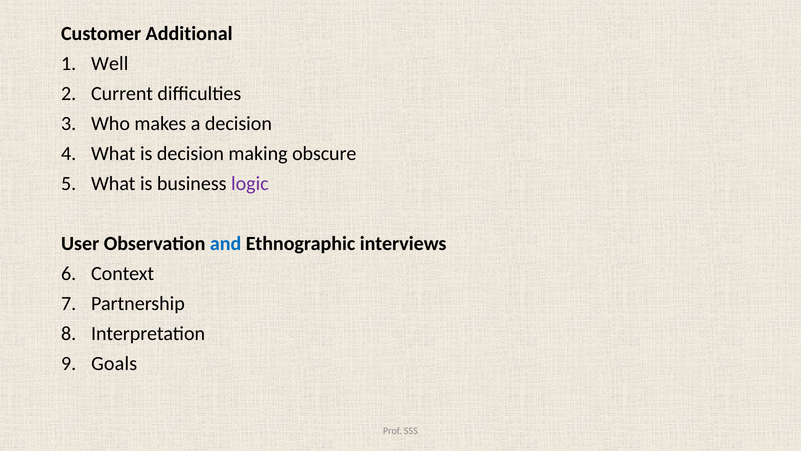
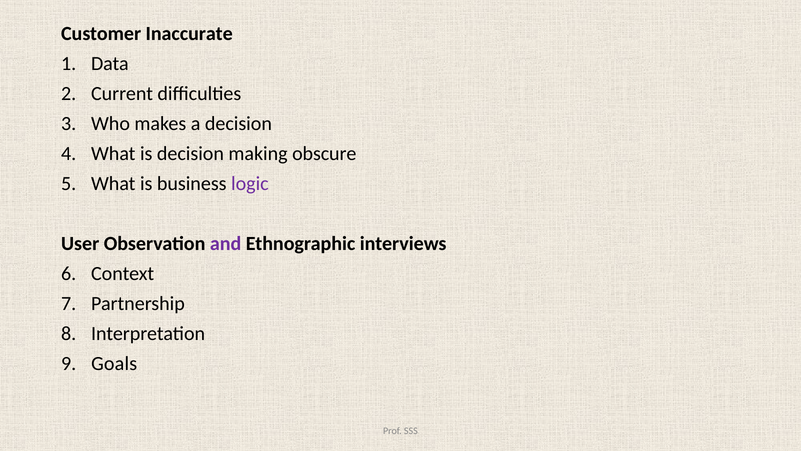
Additional: Additional -> Inaccurate (189, 33)
Well: Well -> Data (110, 63)
and colour: blue -> purple (226, 243)
